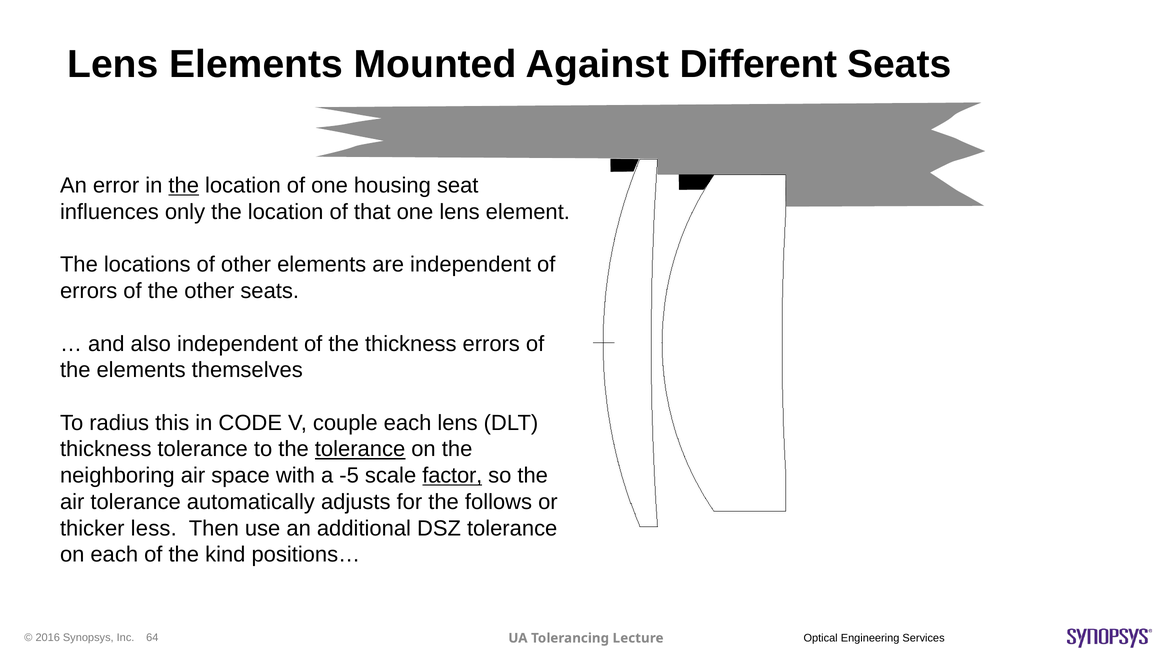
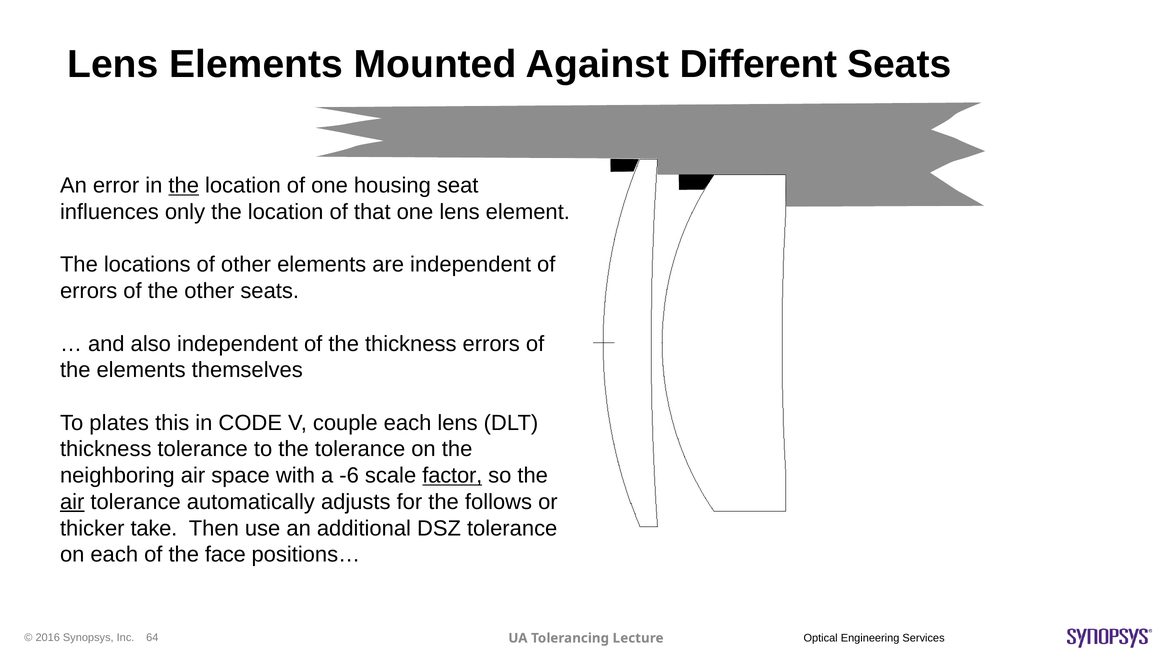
radius: radius -> plates (119, 423)
tolerance underline: present -> none (360, 449)
-5: -5 -> -6 (349, 476)
air underline: none -> present (72, 502)
less: less -> take (154, 529)
kind: kind -> face (225, 555)
